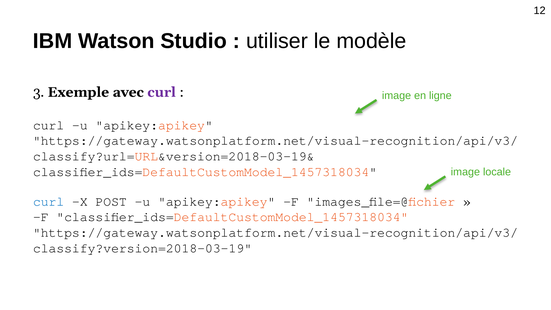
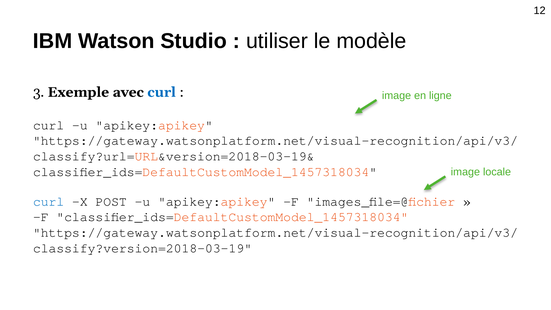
curl colour: purple -> blue (162, 92)
